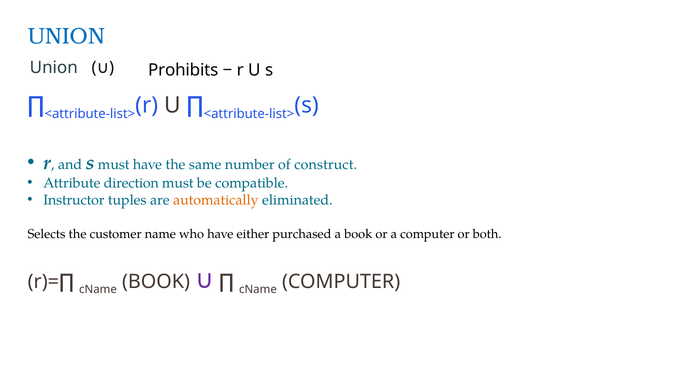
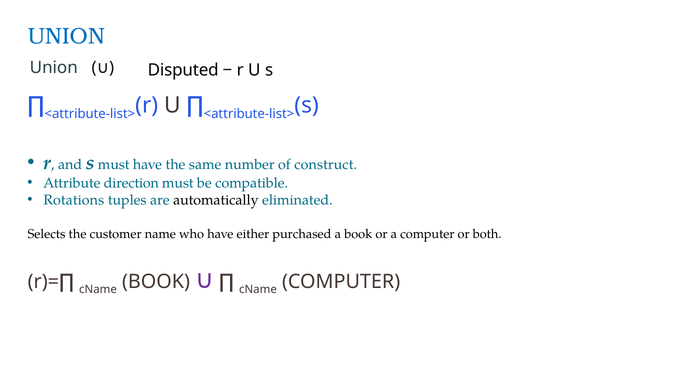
Prohibits: Prohibits -> Disputed (183, 70)
Instructor: Instructor -> Rotations (74, 200)
automatically colour: orange -> black (216, 200)
